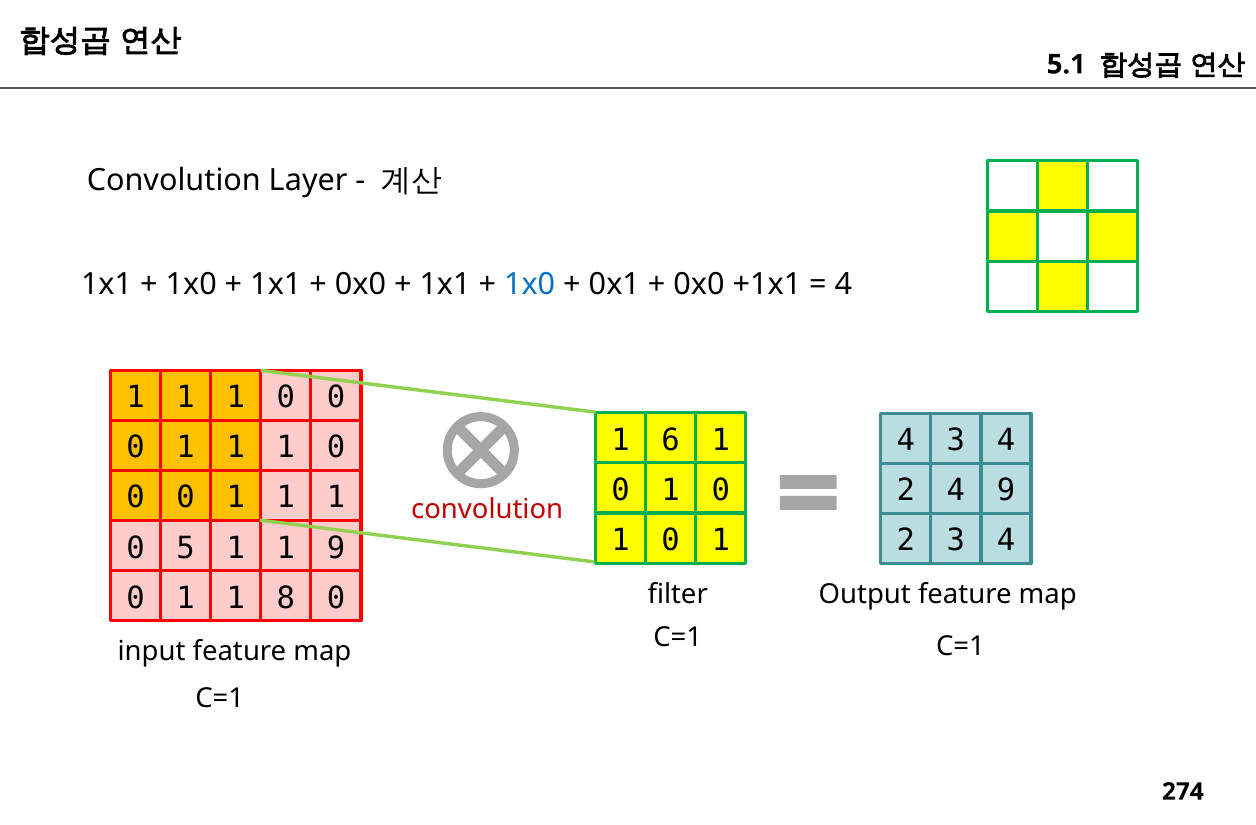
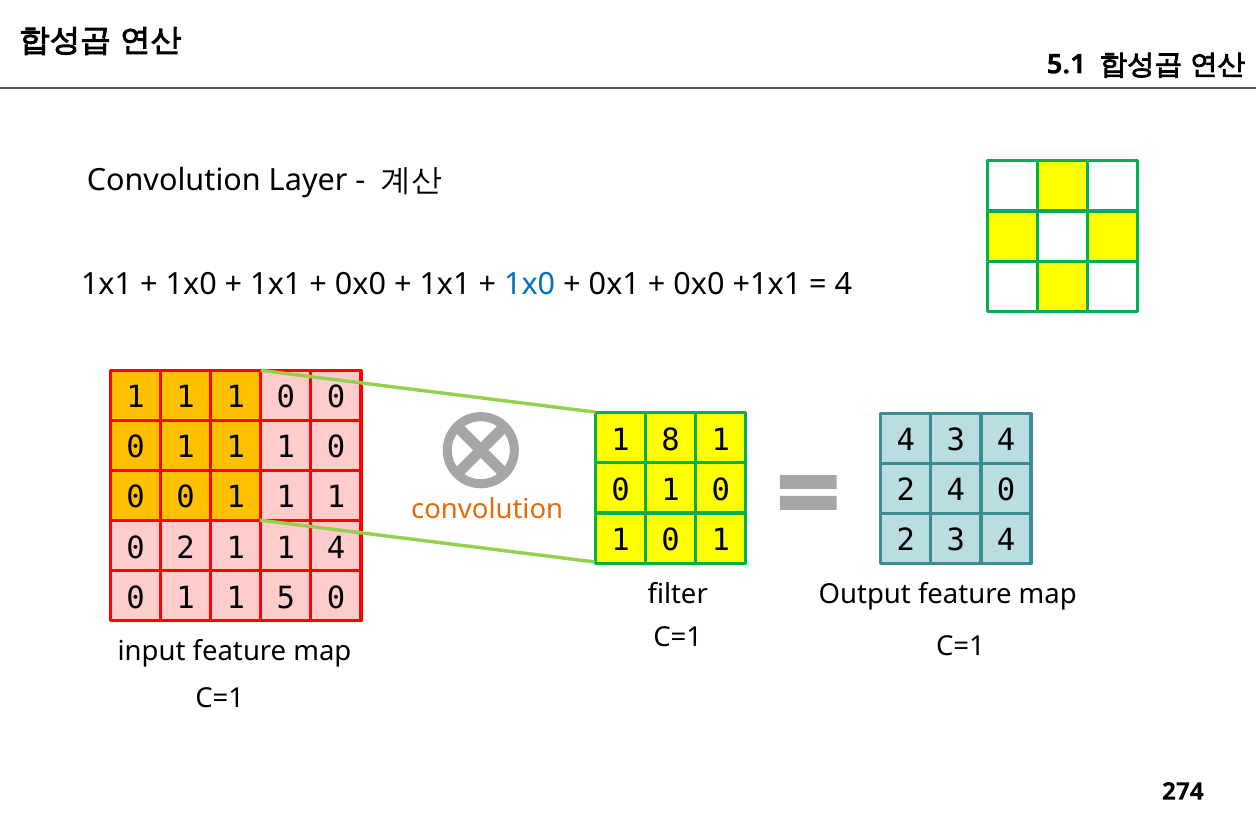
6: 6 -> 8 (671, 440)
2 4 9: 9 -> 0 (1006, 491)
convolution colour: red -> orange (487, 510)
5: 5 -> 2 (186, 548)
1 1 9: 9 -> 4 (336, 548)
8: 8 -> 5 (286, 598)
